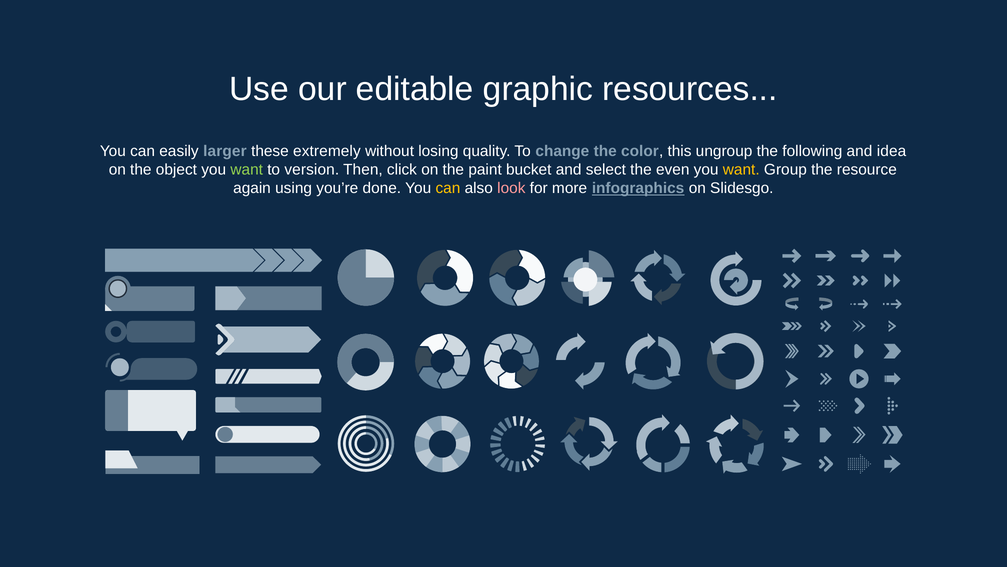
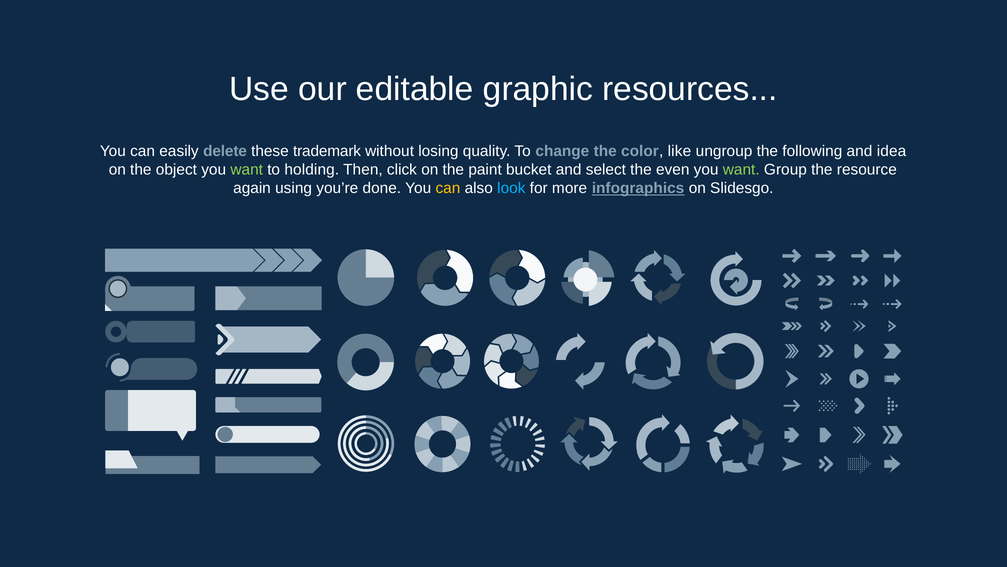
larger: larger -> delete (225, 151)
extremely: extremely -> trademark (327, 151)
this: this -> like (679, 151)
version: version -> holding (312, 170)
want colour: yellow -> light green (741, 170)
look colour: pink -> light blue (511, 188)
